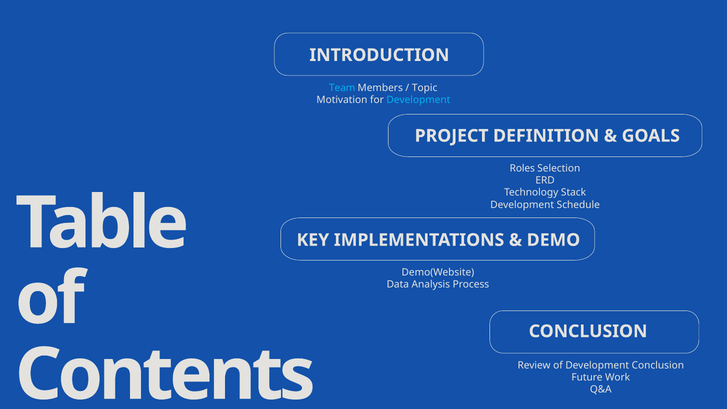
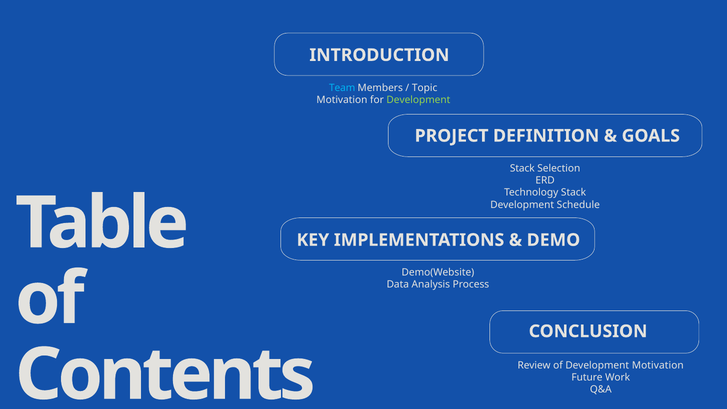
Development colour: light blue -> light green (418, 100)
Roles: Roles -> Stack (522, 168)
Development Conclusion: Conclusion -> Motivation (658, 365)
